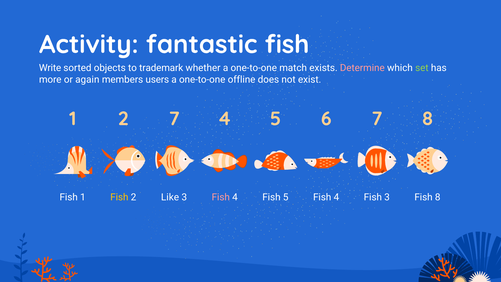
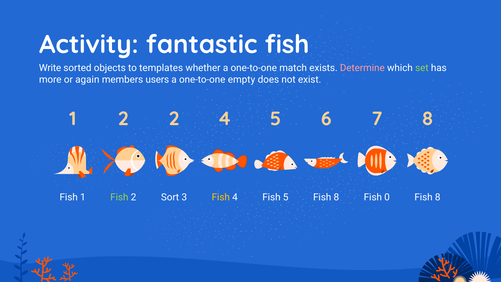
trademark: trademark -> templates (161, 68)
offline: offline -> empty (242, 80)
2 7: 7 -> 2 (174, 119)
Fish colour: yellow -> light green (119, 197)
Like: Like -> Sort (170, 197)
Fish colour: pink -> yellow (221, 197)
5 Fish 4: 4 -> 8 (336, 197)
Fish 3: 3 -> 0 (387, 197)
